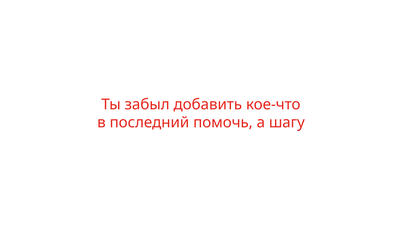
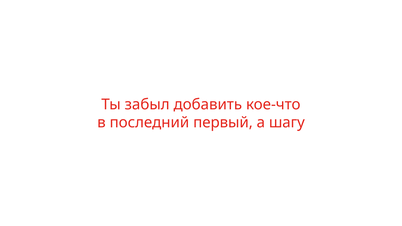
помочь: помочь -> первый (223, 123)
